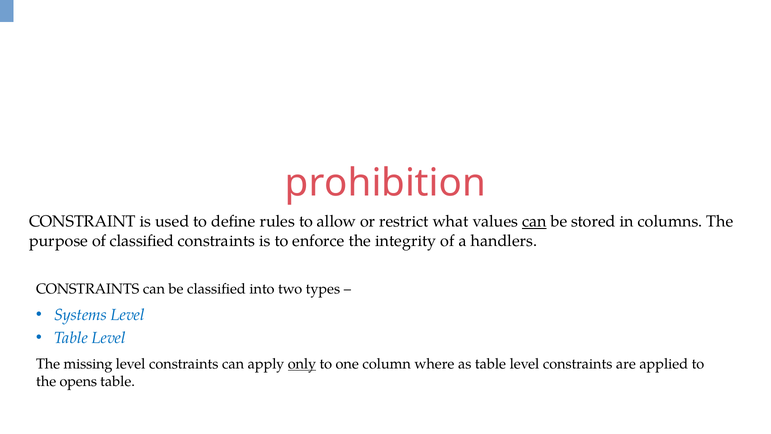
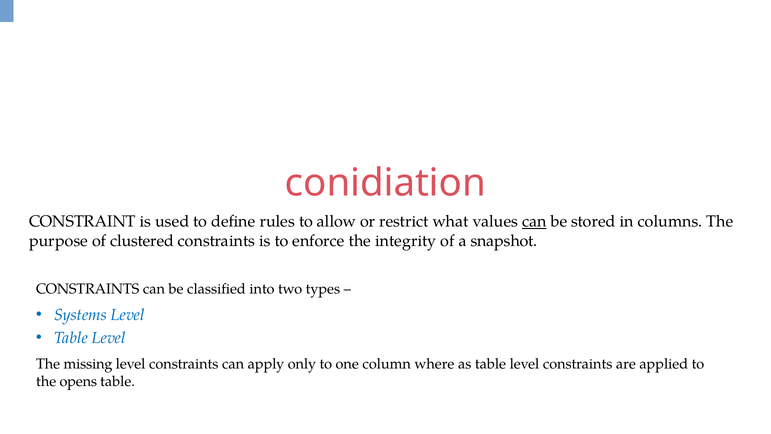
prohibition: prohibition -> conidiation (385, 183)
of classified: classified -> clustered (142, 241)
handlers: handlers -> snapshot (504, 241)
only underline: present -> none (302, 364)
